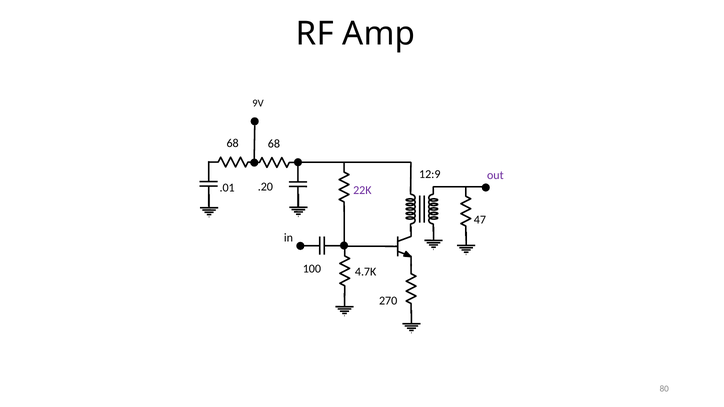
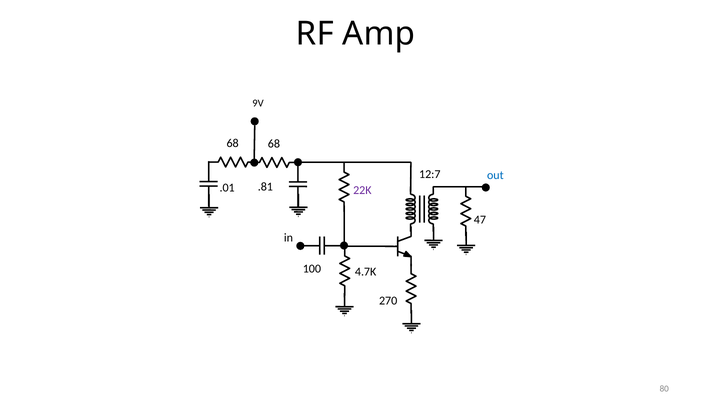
12:9: 12:9 -> 12:7 (430, 174)
out colour: purple -> blue (495, 175)
.20: .20 -> .81 (265, 187)
